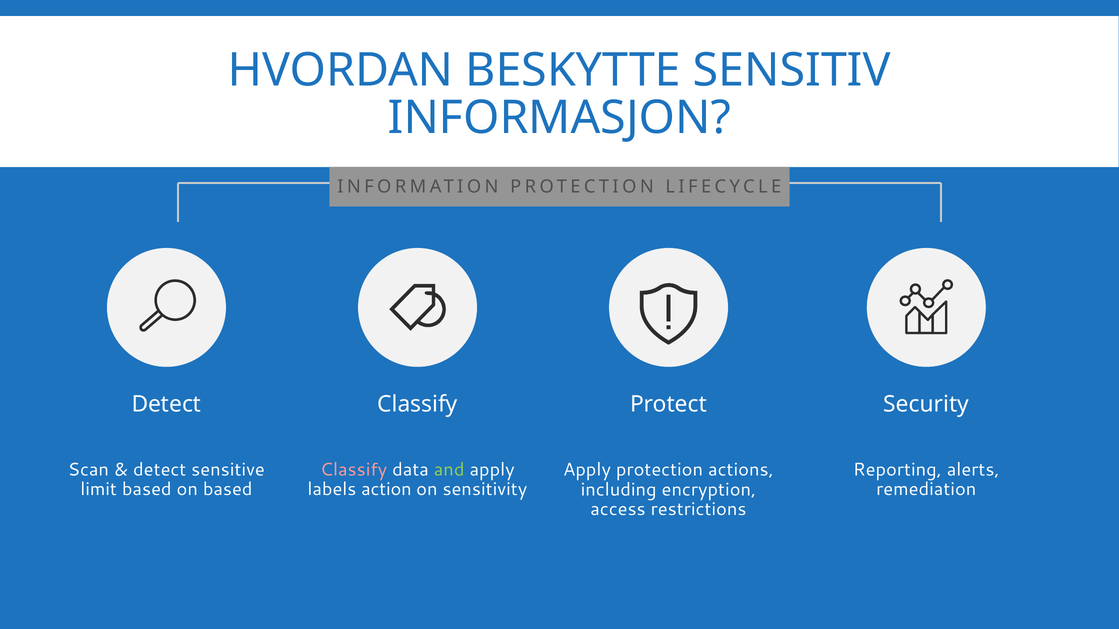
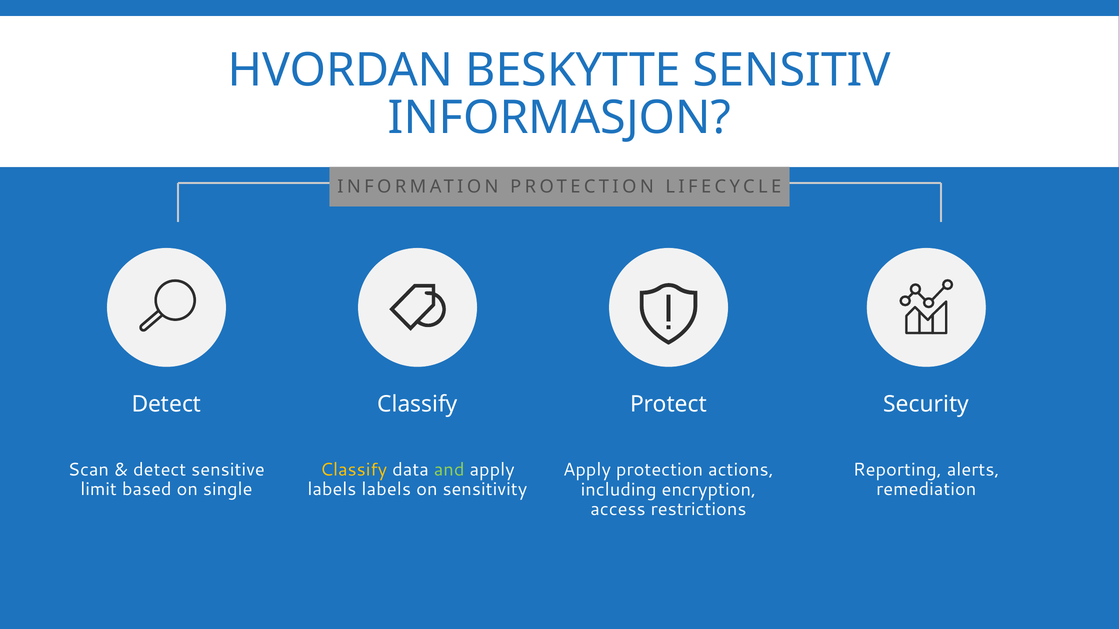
Classify colour: pink -> yellow (354, 470)
on based: based -> single (228, 490)
labels action: action -> labels (386, 490)
